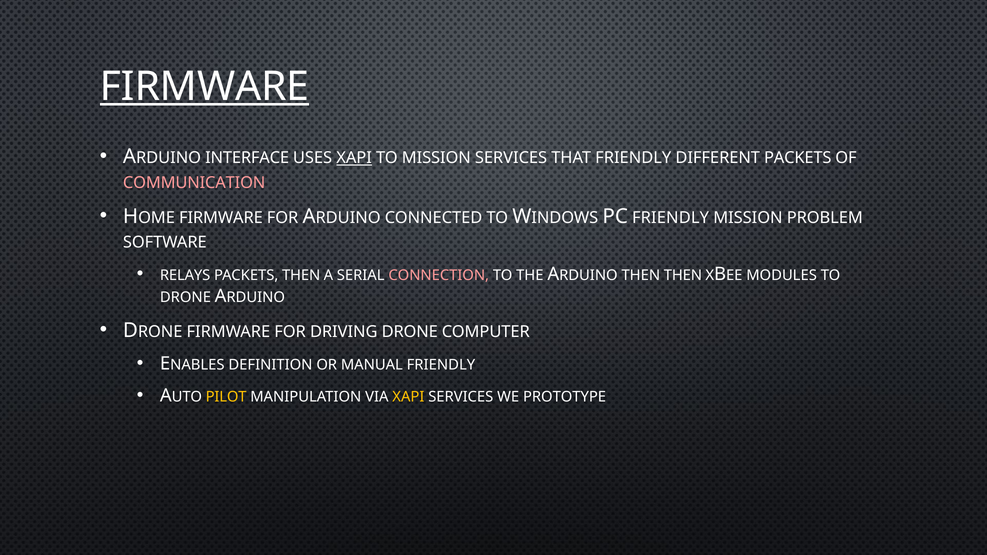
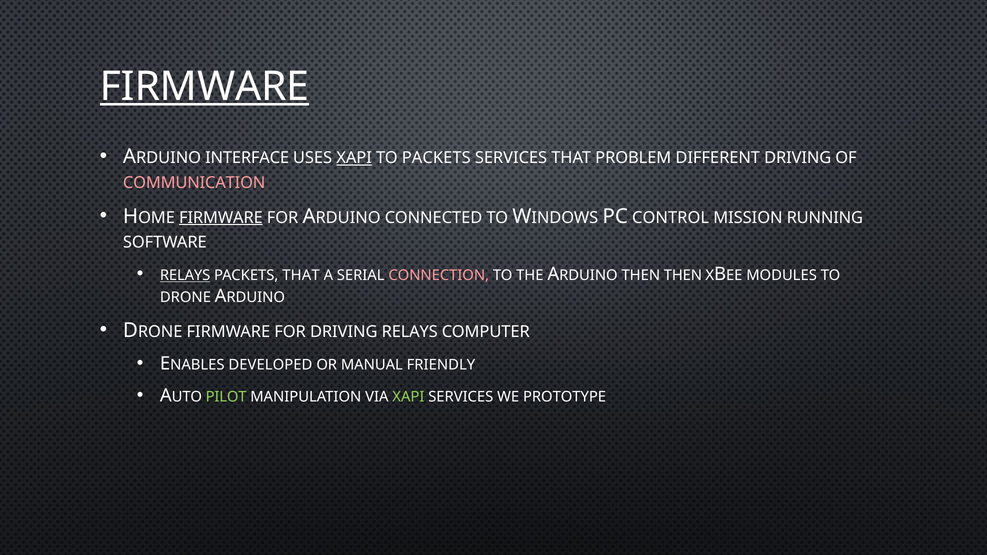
TO MISSION: MISSION -> PACKETS (436, 158)
THAT FRIENDLY: FRIENDLY -> PROBLEM (633, 158)
DIFFERENT PACKETS: PACKETS -> DRIVING (798, 158)
FIRMWARE underline: none -> present (221, 218)
PC FRIENDLY: FRIENDLY -> CONTROL (671, 218)
PROBLEM: PROBLEM -> RUNNING (825, 218)
RELAYS underline: none -> present (185, 275)
PACKETS THEN: THEN -> THAT (301, 275)
DRIVING DRONE: DRONE -> RELAYS (410, 332)
DEFINITION: DEFINITION -> DEVELOPED (270, 365)
PILOT colour: yellow -> light green (226, 397)
XAPI colour: yellow -> light green (408, 397)
